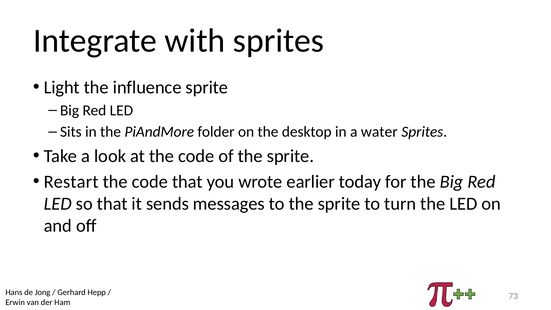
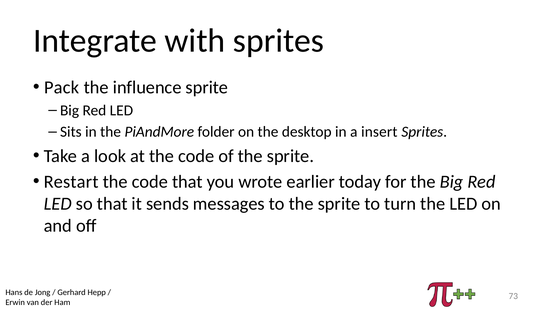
Light: Light -> Pack (62, 87)
water: water -> insert (379, 132)
